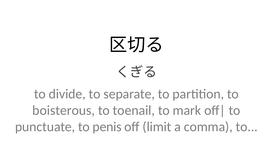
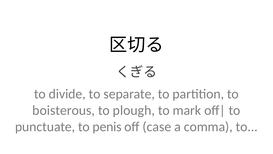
toenail: toenail -> plough (134, 110)
limit: limit -> case (157, 127)
